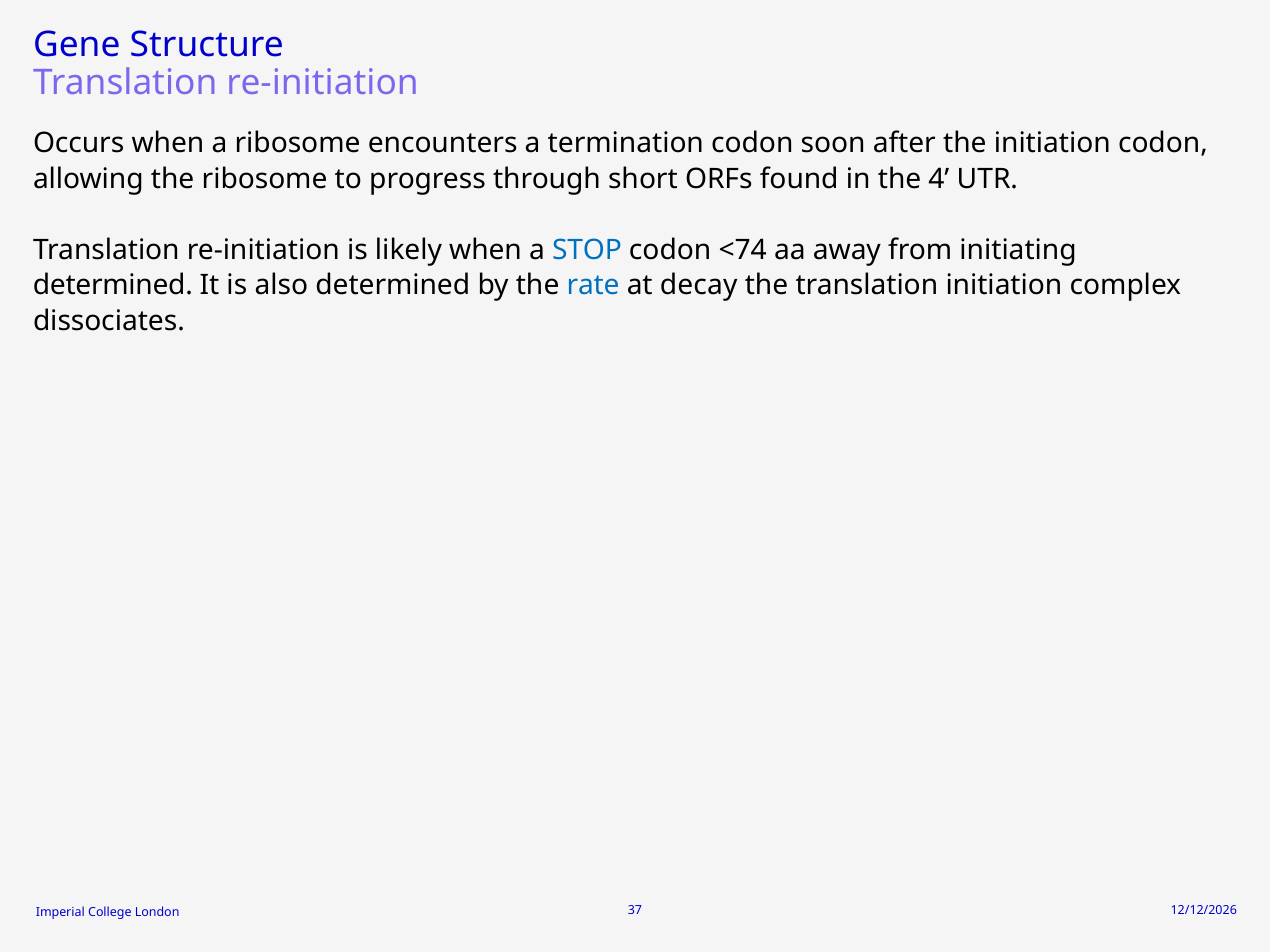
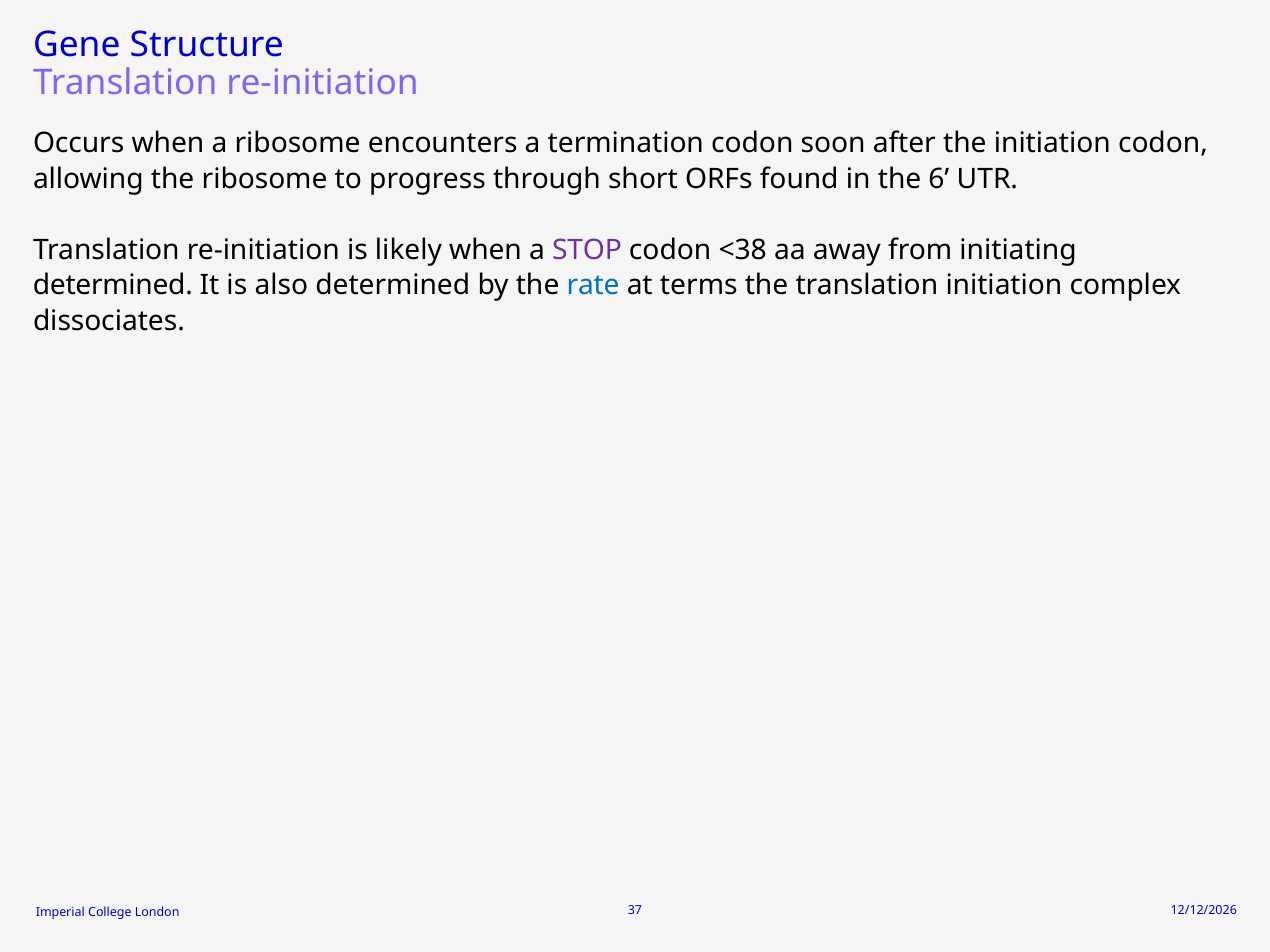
4: 4 -> 6 (939, 179)
STOP colour: blue -> purple (587, 250)
<74: <74 -> <38 (743, 250)
decay: decay -> terms (699, 285)
